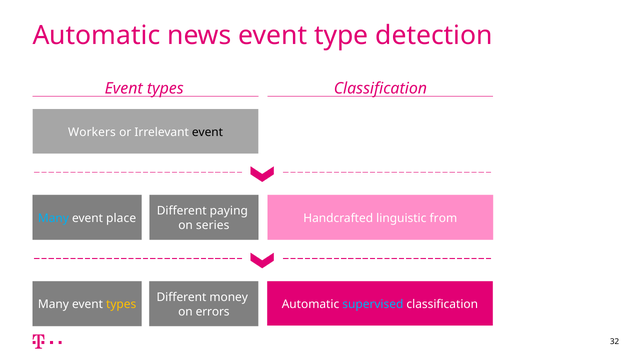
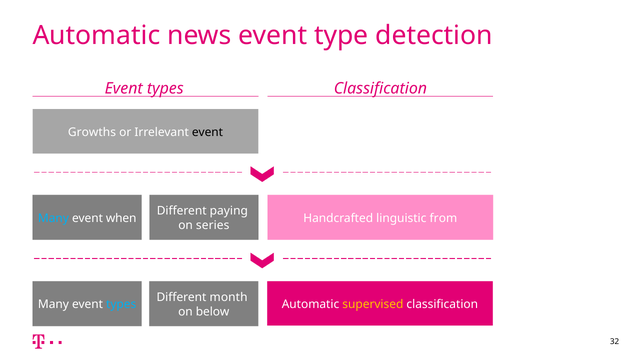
Workers: Workers -> Growths (92, 132)
place: place -> when (121, 218)
money: money -> month (229, 298)
supervised colour: light blue -> yellow (373, 304)
types colour: yellow -> light blue (121, 305)
errors: errors -> below (213, 312)
